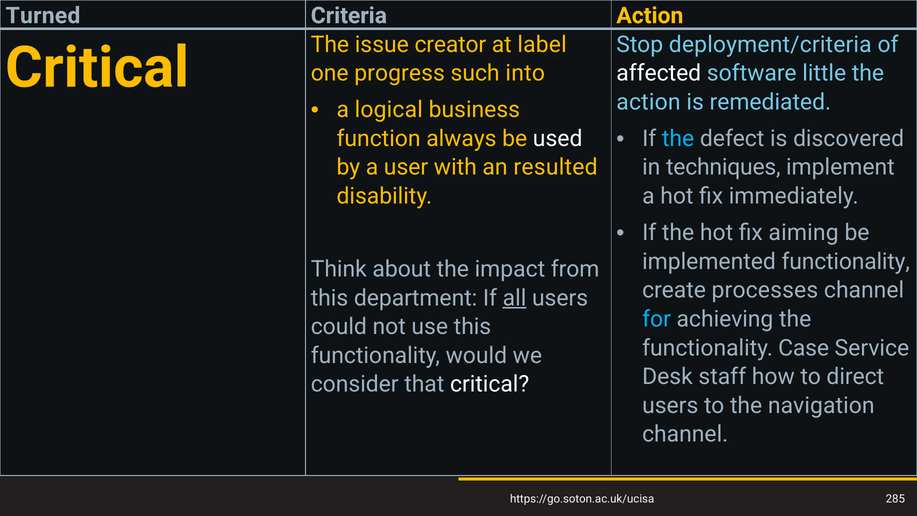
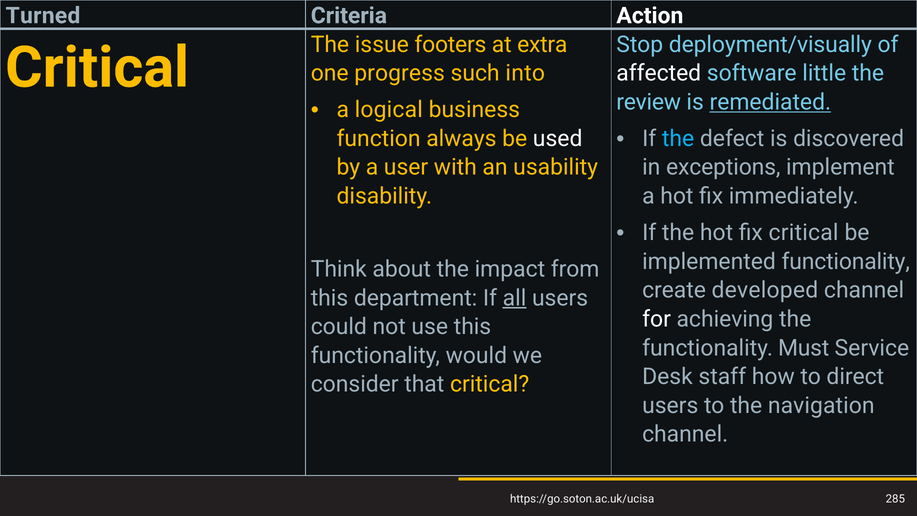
Action colour: yellow -> white (650, 16)
deployment/criteria: deployment/criteria -> deployment/visually (770, 44)
creator: creator -> footers (450, 44)
label: label -> extra (542, 44)
action: action -> review (649, 102)
remediated underline: none -> present (770, 102)
resulted: resulted -> usability (556, 167)
techniques: techniques -> exceptions (723, 167)
fix aiming: aiming -> critical (804, 233)
processes: processes -> developed (765, 290)
for colour: light blue -> white (657, 319)
Case: Case -> Must (804, 348)
critical colour: white -> yellow (490, 384)
